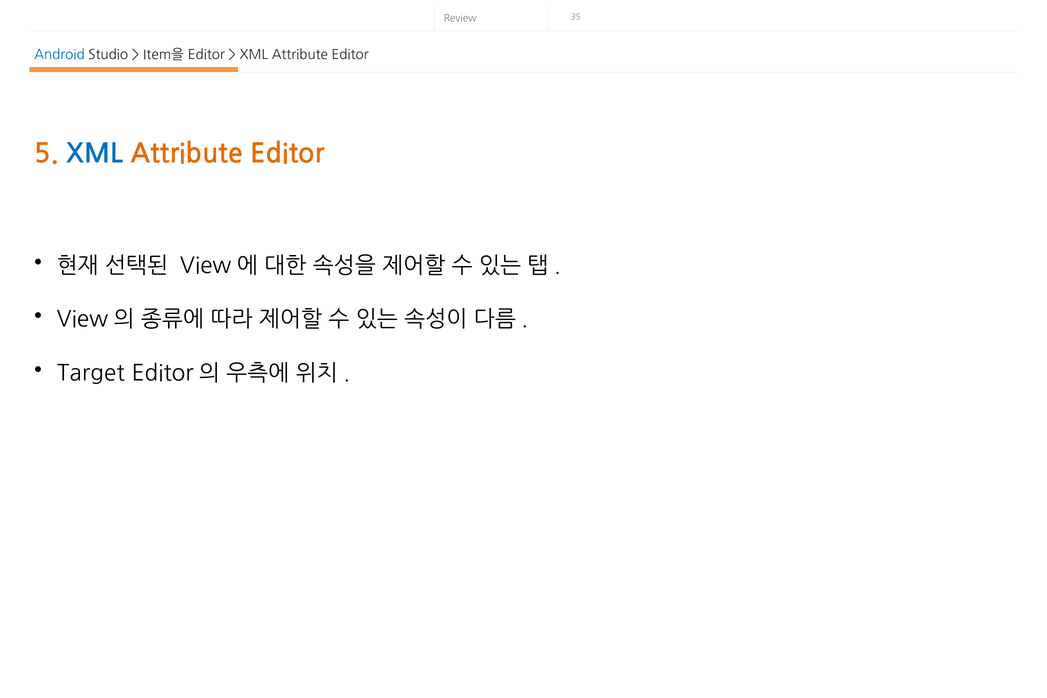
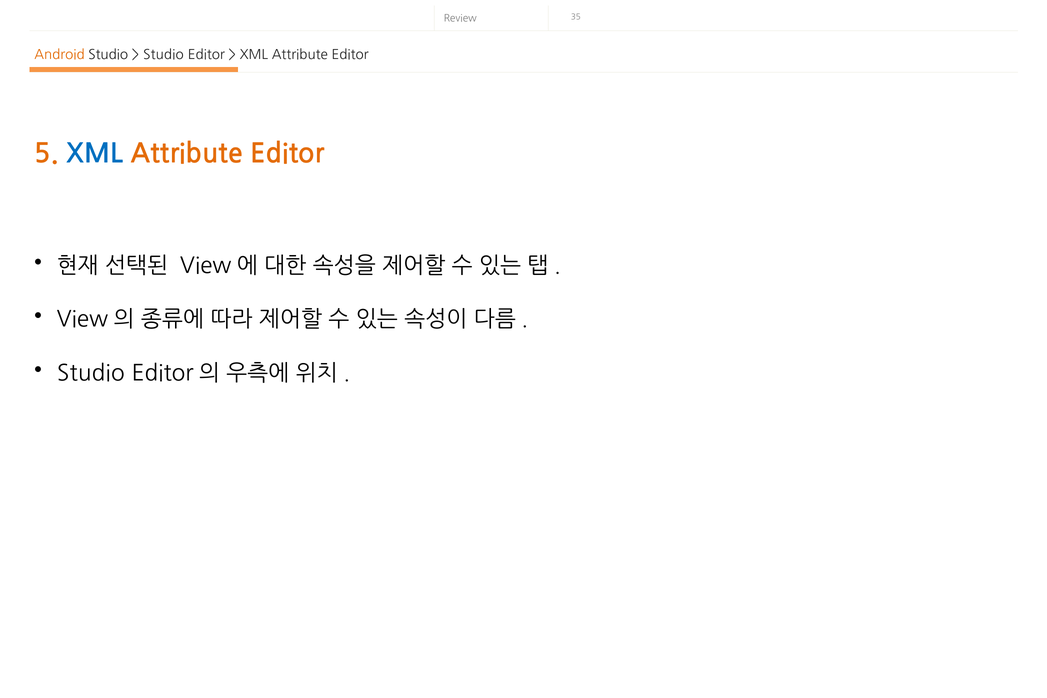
Android colour: blue -> orange (59, 55)
Item을: Item을 -> Studio (163, 55)
Target: Target -> Studio (91, 373)
